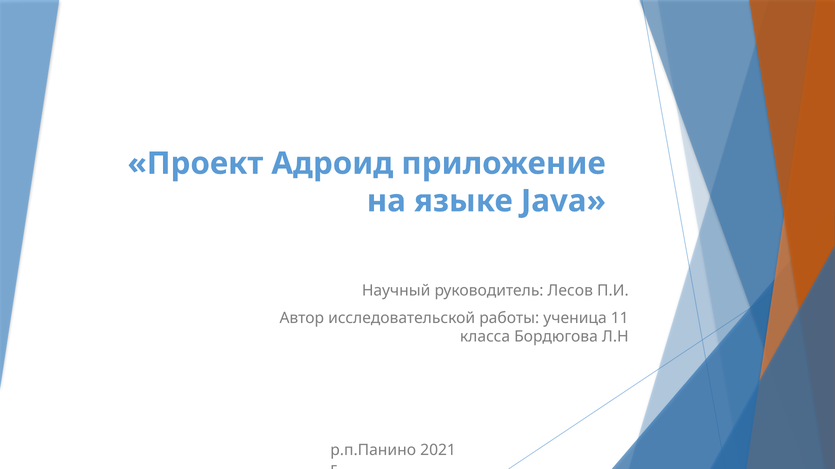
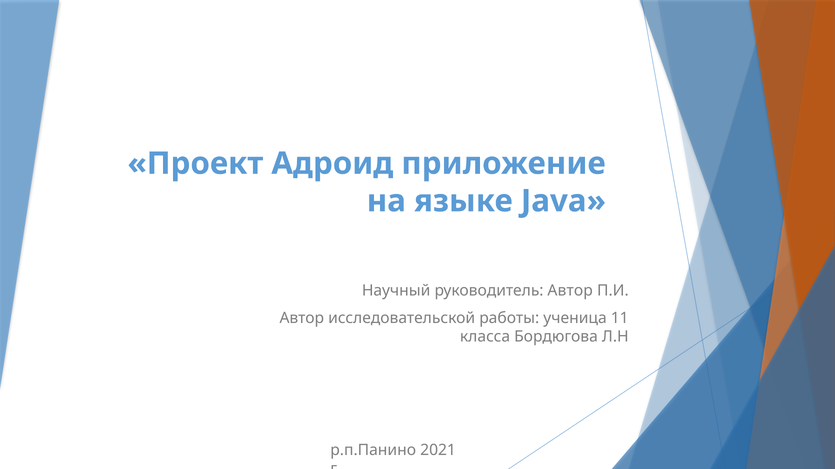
руководитель Лесов: Лесов -> Автор (570, 291)
